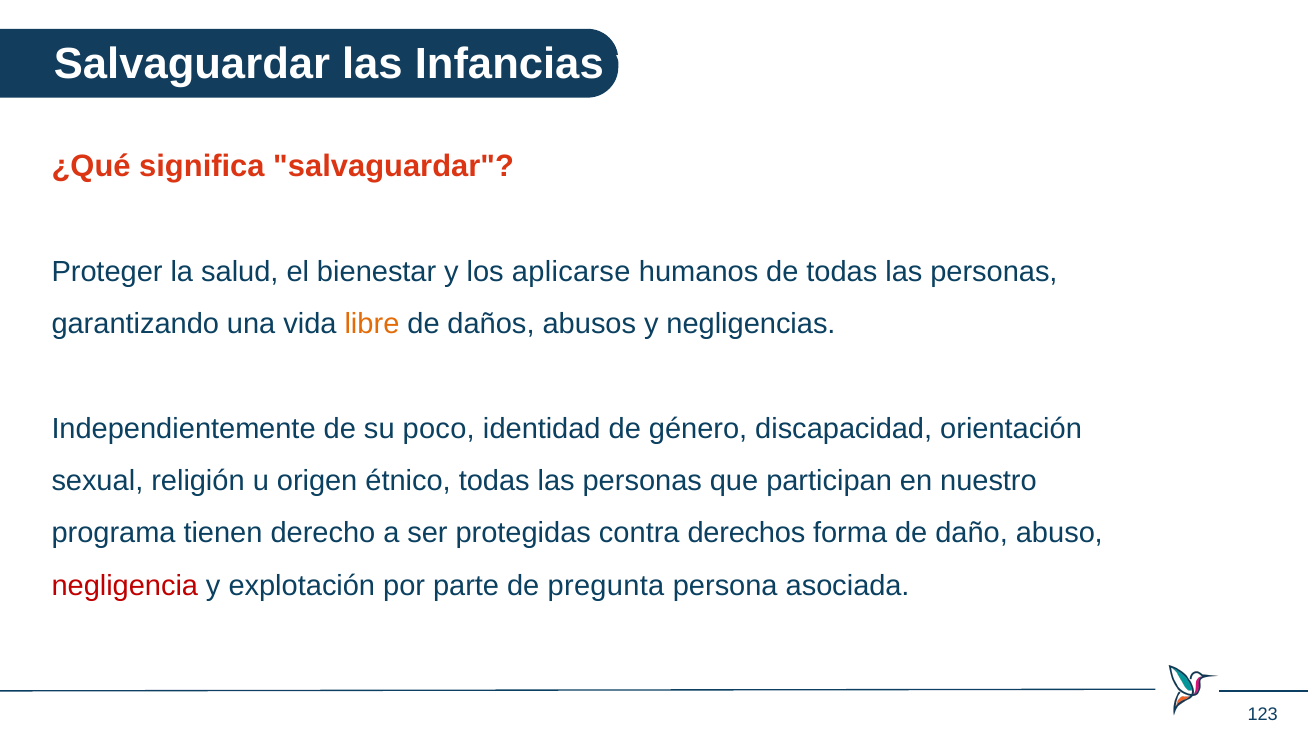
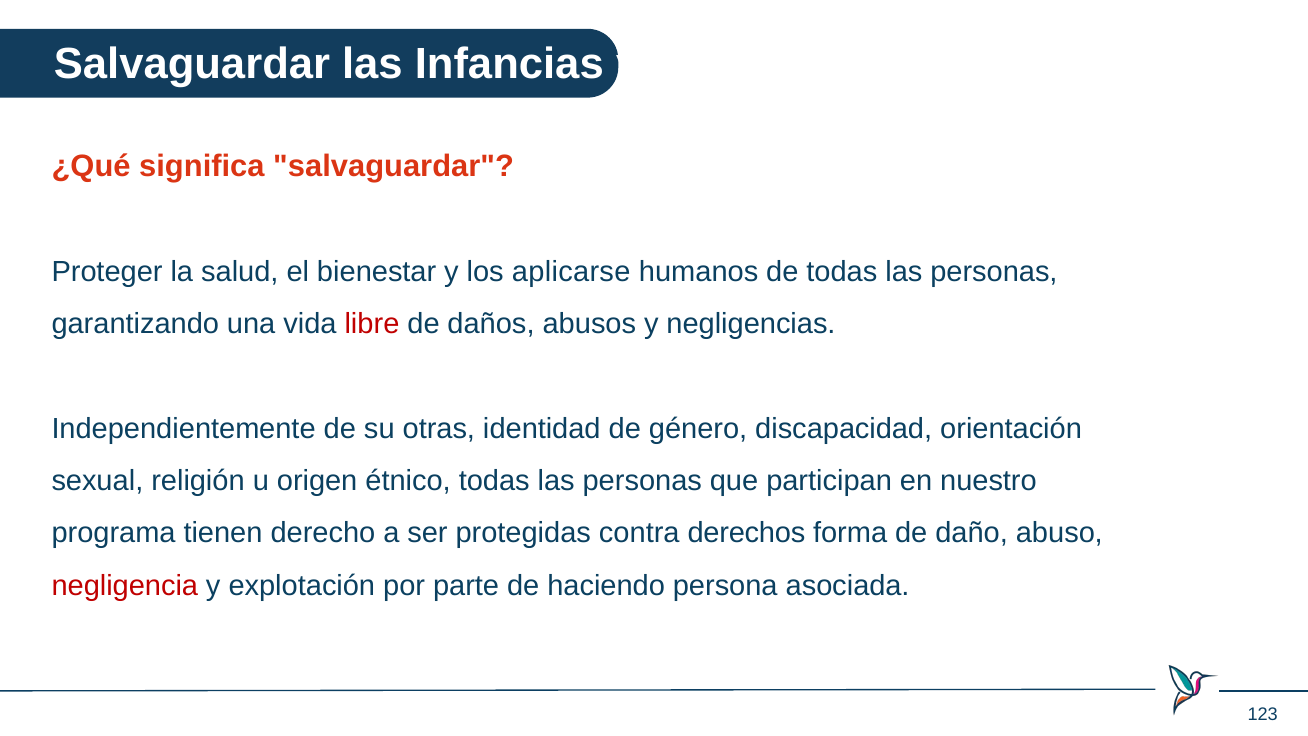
libre colour: orange -> red (372, 324)
poco: poco -> otras (439, 429)
pregunta: pregunta -> haciendo (606, 585)
